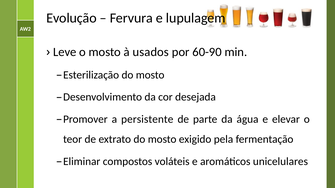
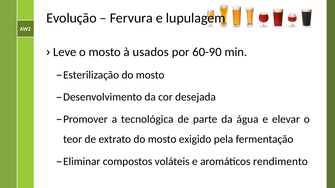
persistente: persistente -> tecnológica (147, 119)
unicelulares: unicelulares -> rendimento (280, 162)
